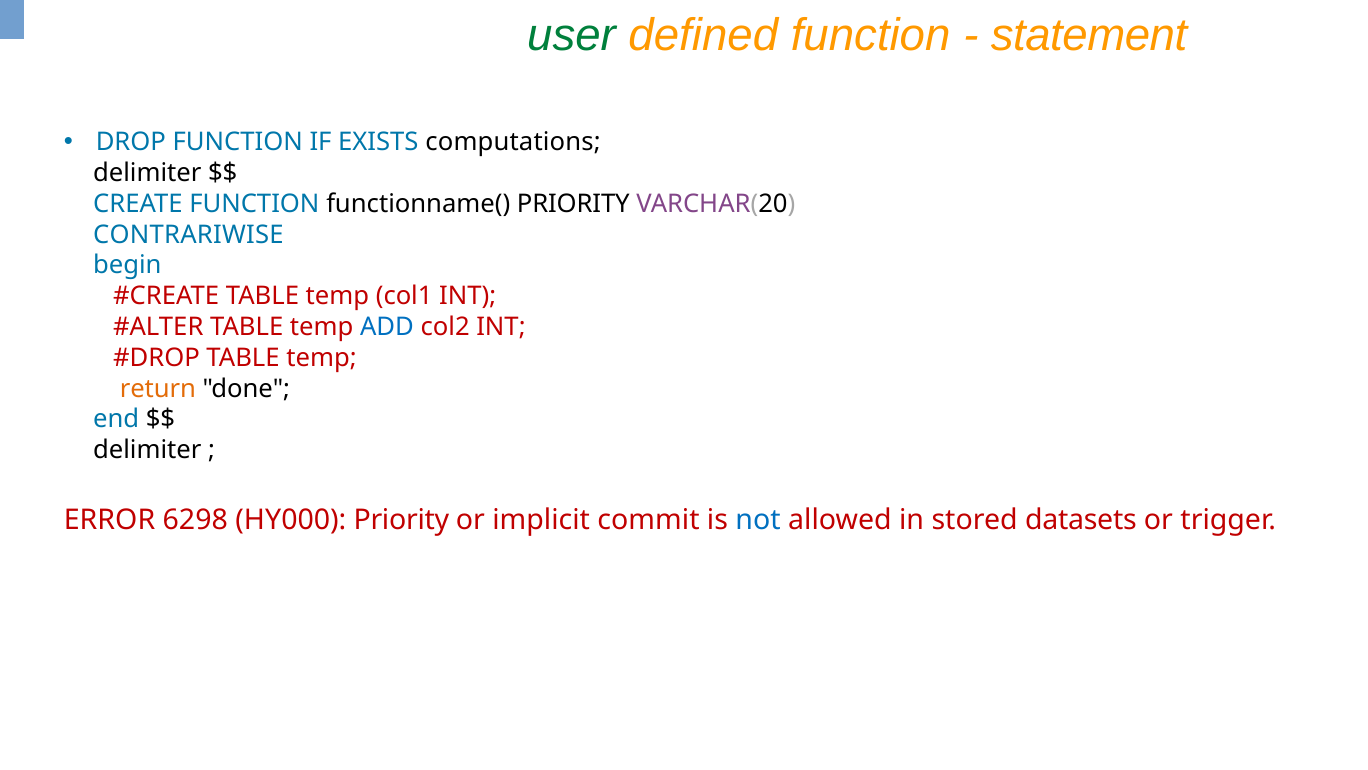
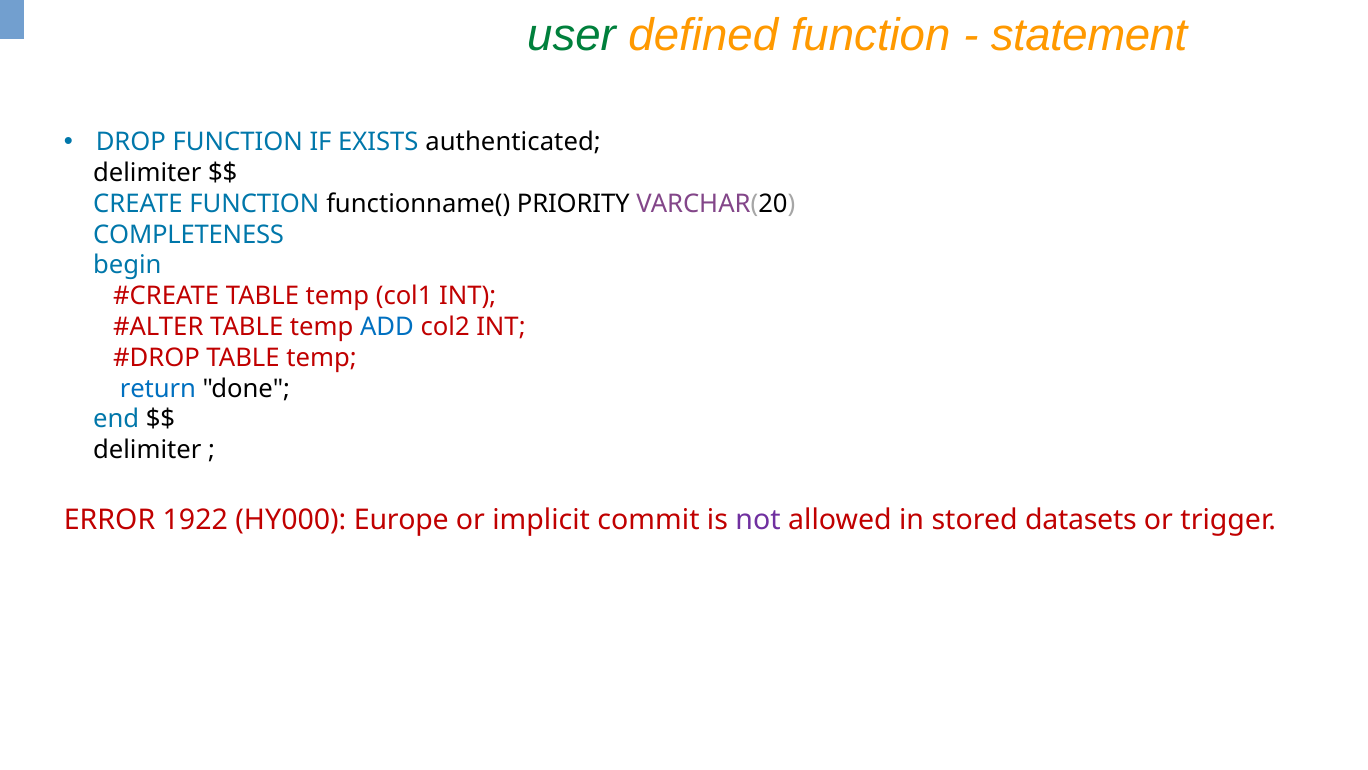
computations: computations -> authenticated (513, 142)
CONTRARIWISE: CONTRARIWISE -> COMPLETENESS (189, 235)
return colour: orange -> blue (158, 388)
6298: 6298 -> 1922 (195, 520)
HY000 Priority: Priority -> Europe (401, 520)
not colour: blue -> purple (758, 520)
